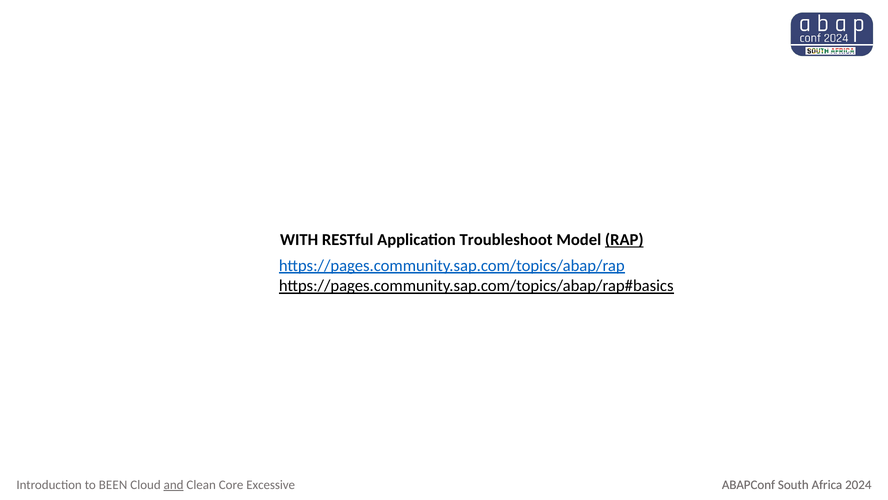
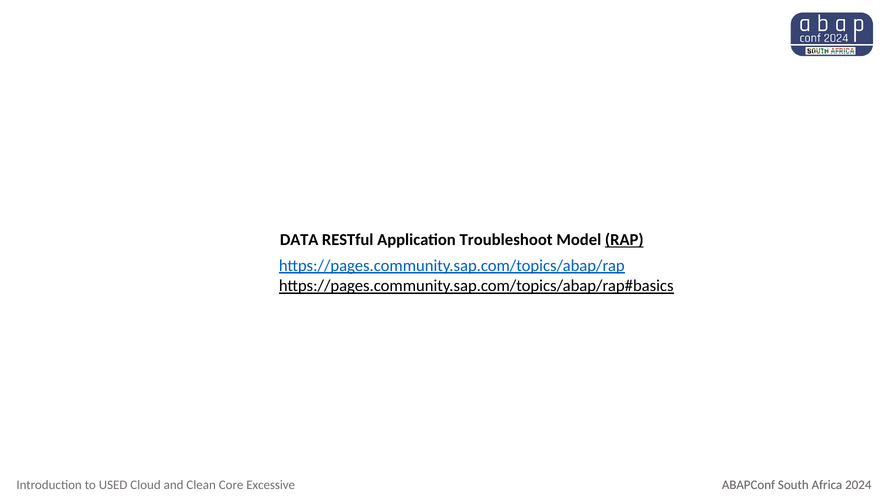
WITH: WITH -> DATA (299, 240)
BEEN: BEEN -> USED (113, 485)
and underline: present -> none (174, 485)
